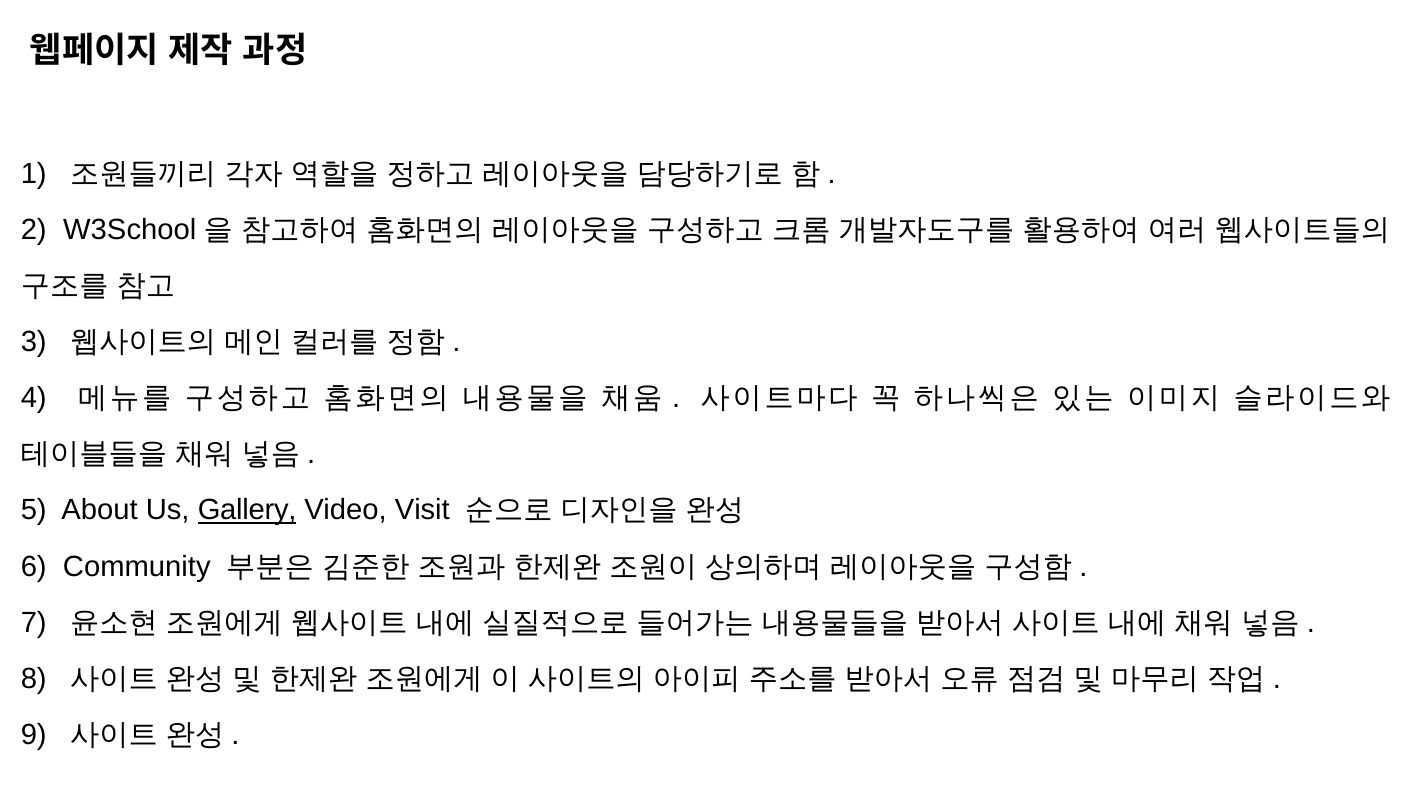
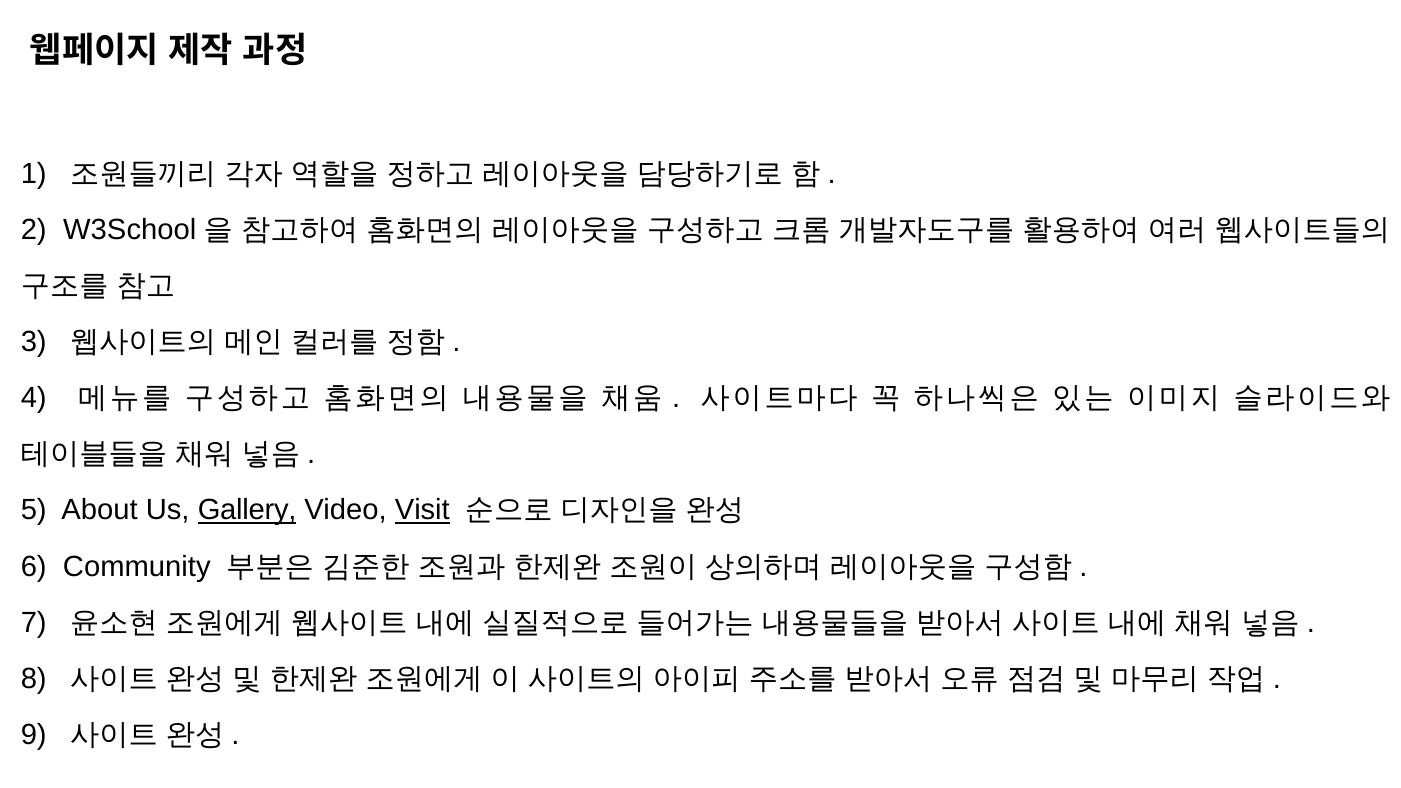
Visit underline: none -> present (422, 510)
